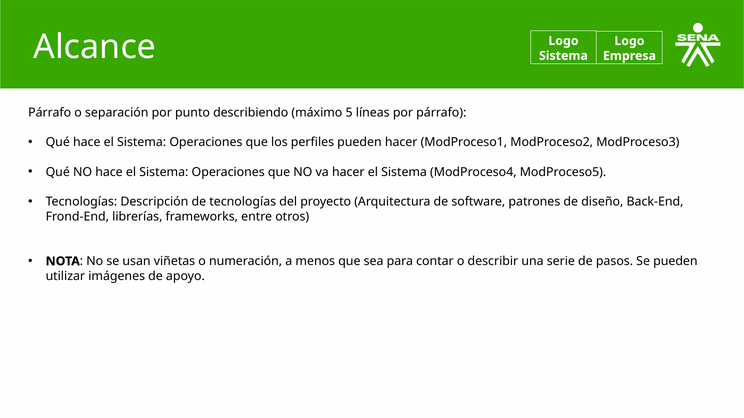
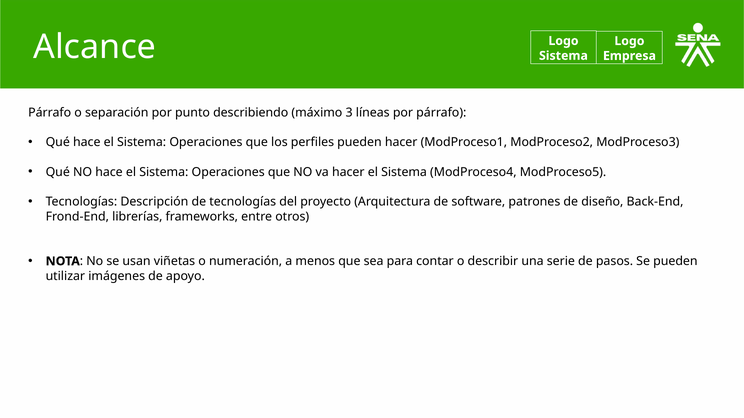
5: 5 -> 3 (349, 113)
